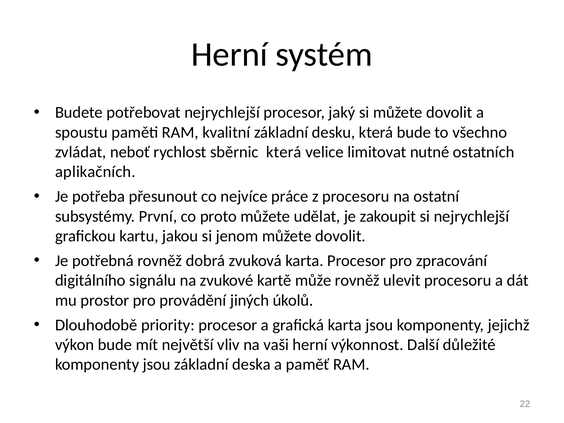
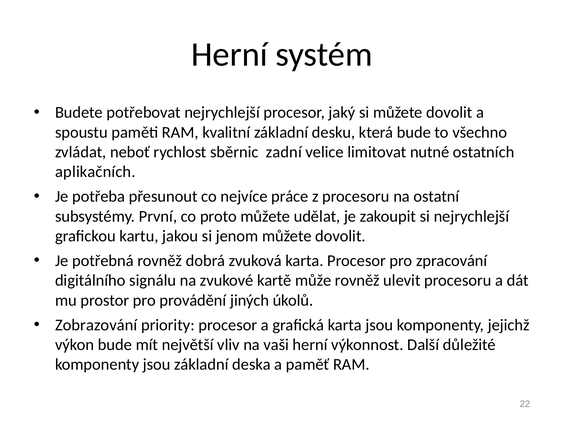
sběrnic která: která -> zadní (284, 152)
Dlouhodobě: Dlouhodobě -> Zobrazování (96, 325)
